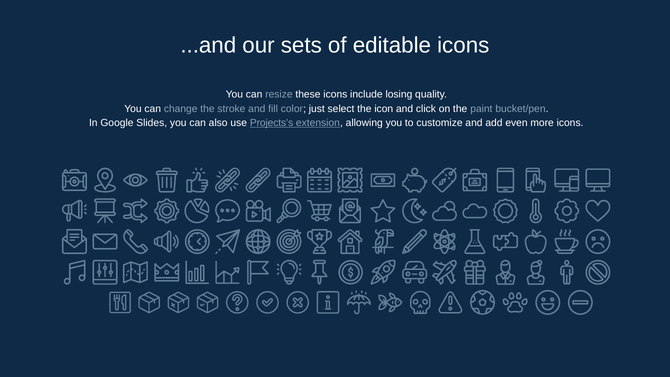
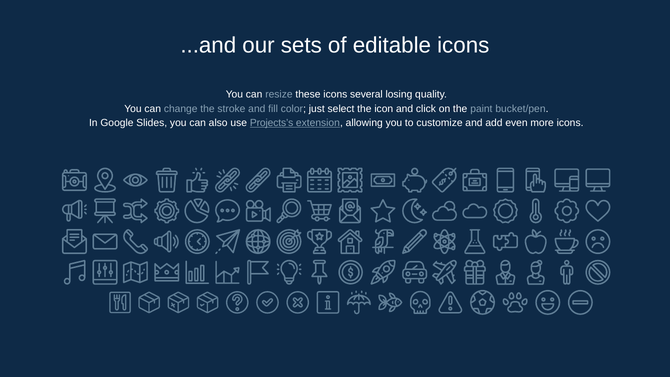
include: include -> several (366, 95)
